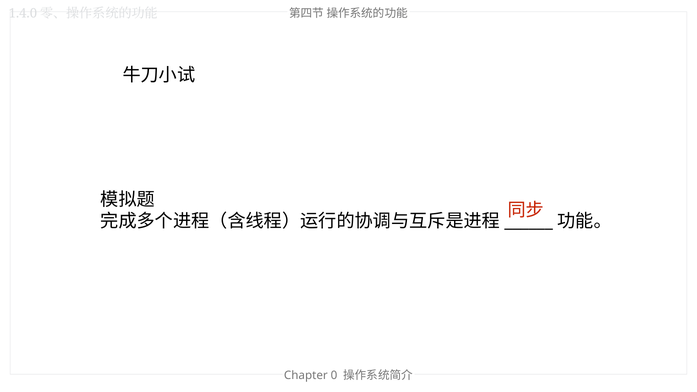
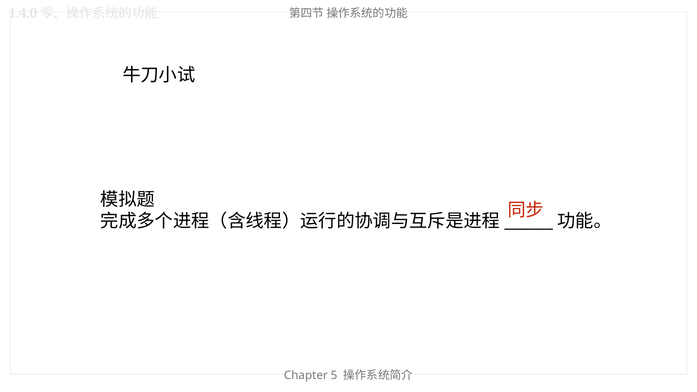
0: 0 -> 5 (334, 375)
